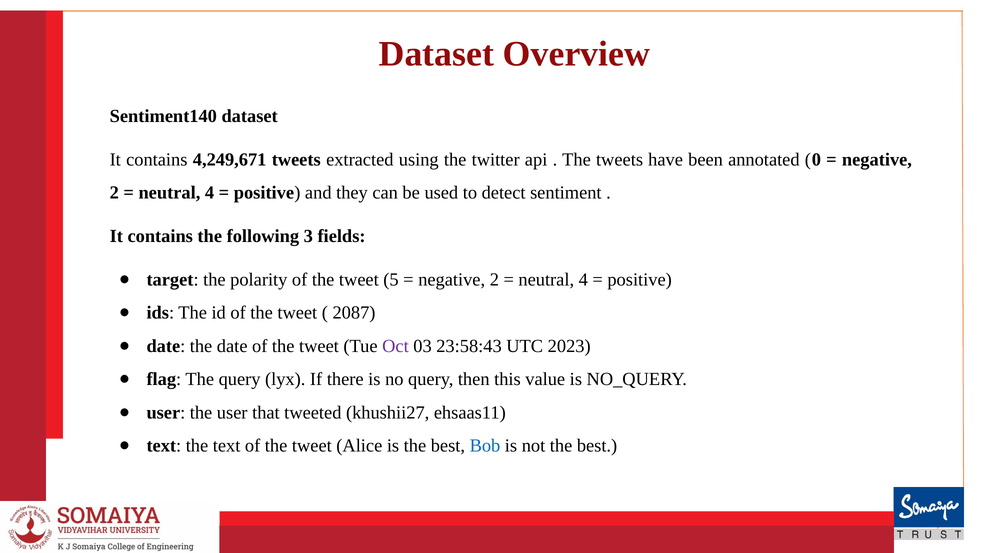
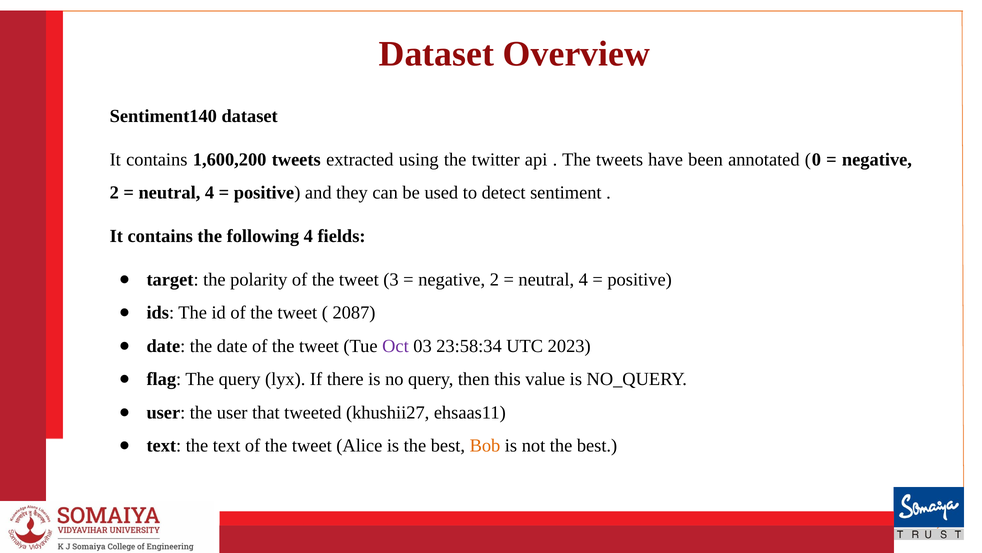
4,249,671: 4,249,671 -> 1,600,200 (230, 159)
following 3: 3 -> 4 (308, 236)
5: 5 -> 3 (391, 279)
23:58:43: 23:58:43 -> 23:58:34 (469, 346)
Bob colour: blue -> orange (485, 445)
